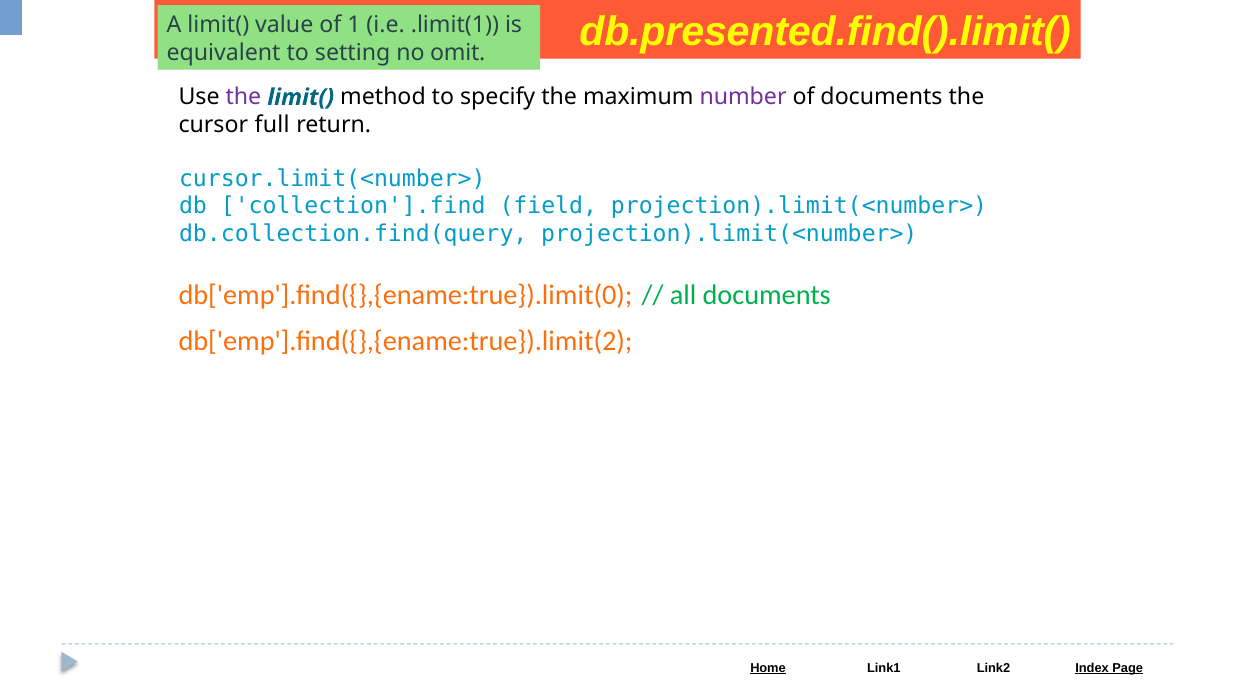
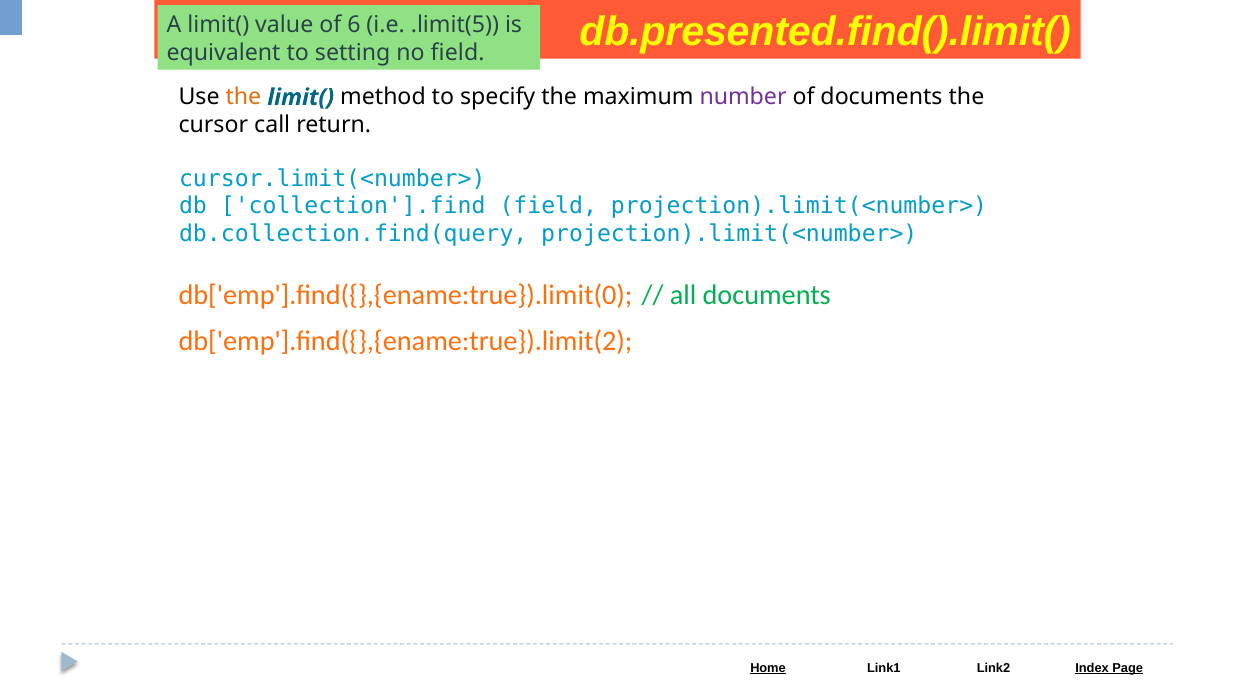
1: 1 -> 6 (354, 25)
.limit(1: .limit(1 -> .limit(5 (455, 25)
no omit: omit -> field (458, 53)
the colour: purple -> orange (243, 97)
full: full -> call (272, 125)
